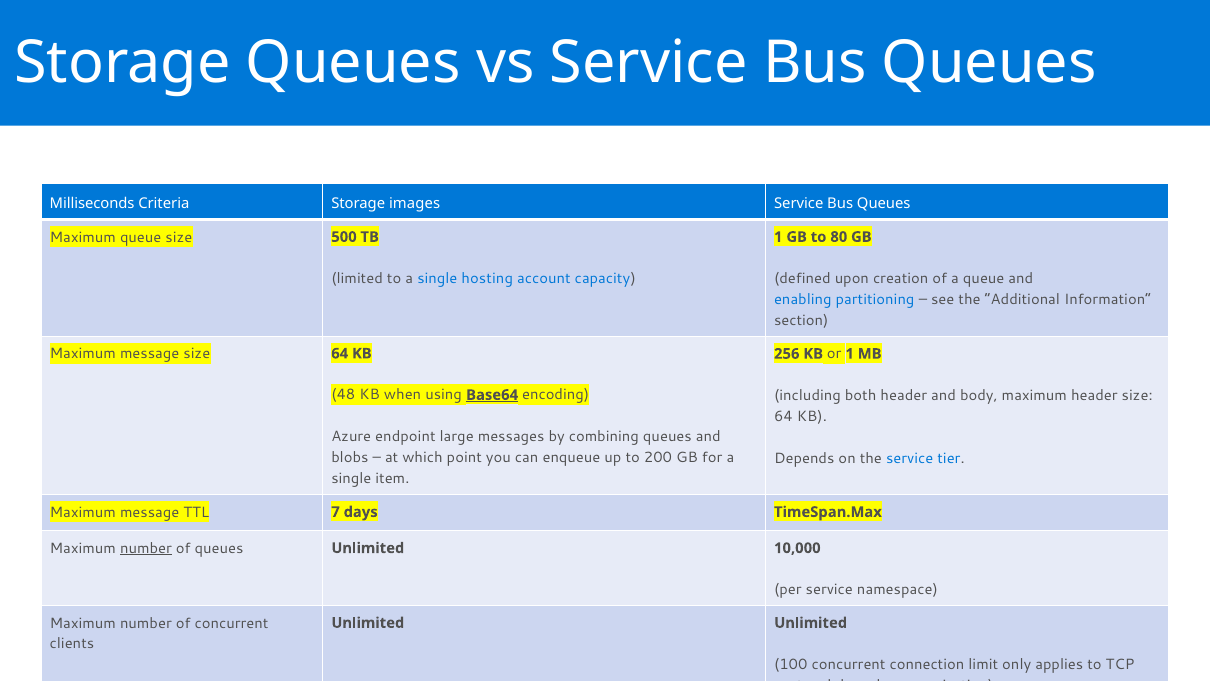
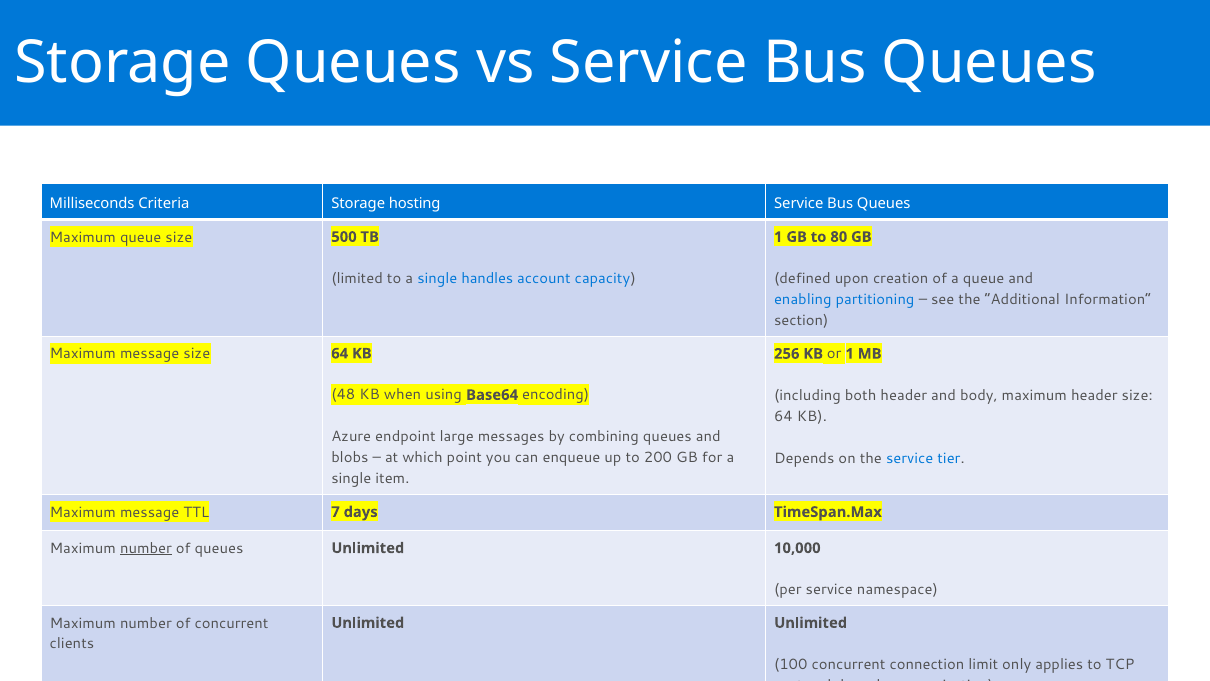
images: images -> hosting (415, 204)
hosting: hosting -> handles (487, 278)
Base64 underline: present -> none (492, 395)
